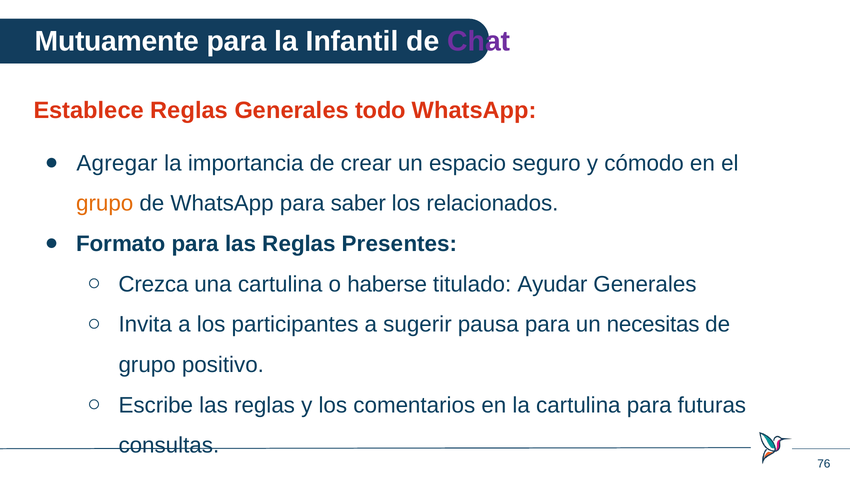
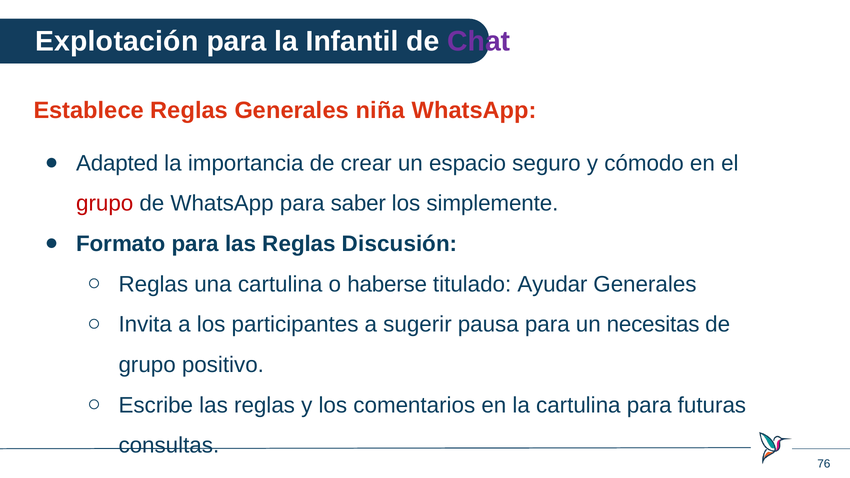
Mutuamente: Mutuamente -> Explotación (117, 42)
todo: todo -> niña (380, 110)
Agregar: Agregar -> Adapted (117, 163)
grupo colour: orange -> red (105, 204)
relacionados: relacionados -> simplemente (492, 204)
Presentes: Presentes -> Discusión (400, 244)
Crezca: Crezca -> Reglas (153, 284)
